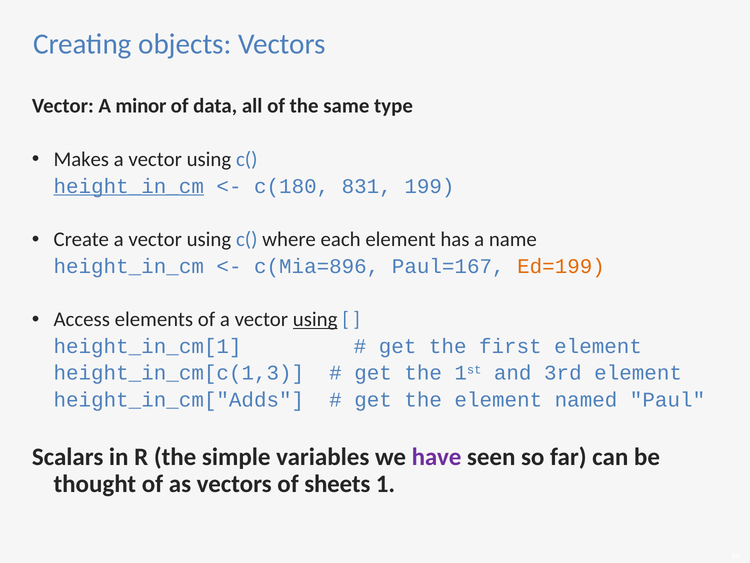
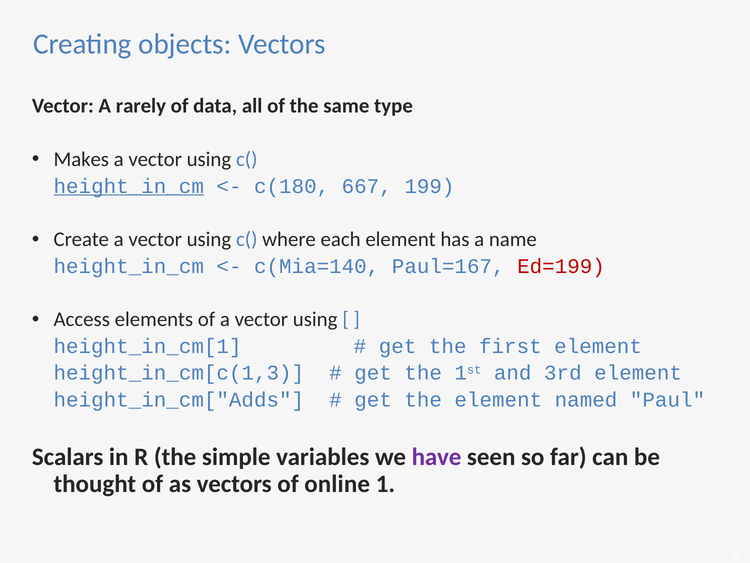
minor: minor -> rarely (141, 106)
831: 831 -> 667 (367, 186)
c(Mia=896: c(Mia=896 -> c(Mia=140 (317, 266)
Ed=199 colour: orange -> red (561, 266)
using underline: present -> none (315, 319)
sheets: sheets -> online (337, 483)
